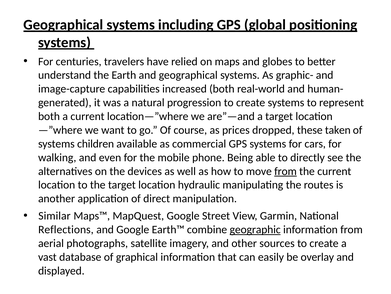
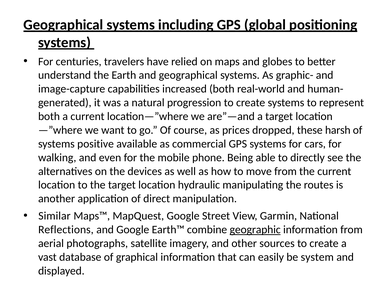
taken: taken -> harsh (338, 130)
children: children -> positive (96, 143)
from underline: present -> none (286, 171)
overlay: overlay -> system (317, 256)
